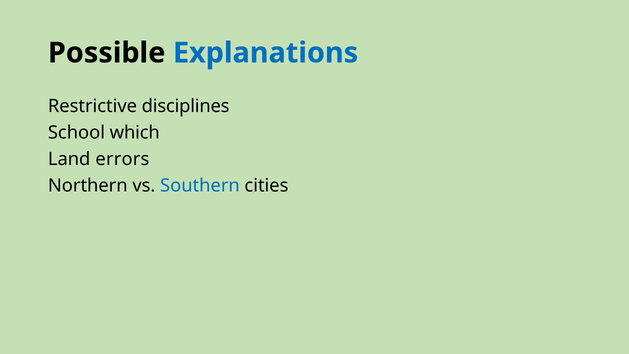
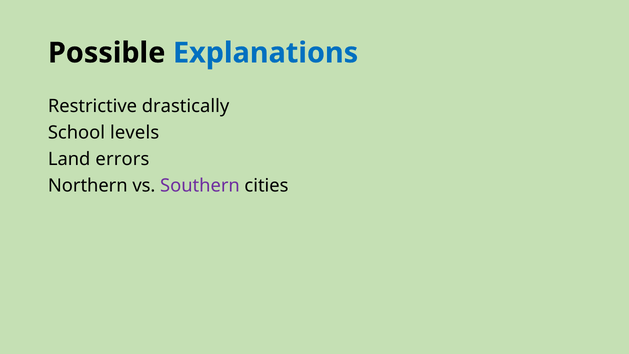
disciplines: disciplines -> drastically (186, 106)
which: which -> levels (135, 133)
Southern colour: blue -> purple (200, 185)
